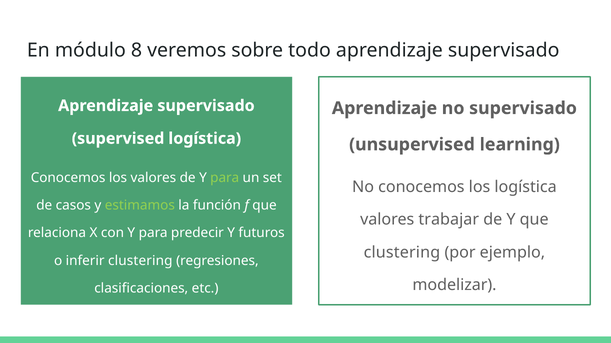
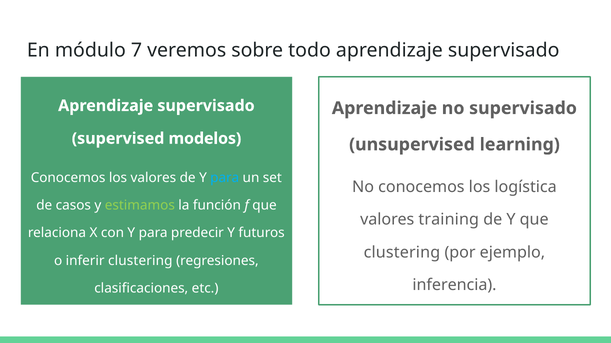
8: 8 -> 7 (137, 50)
supervised logística: logística -> modelos (205, 139)
para colour: light green -> light blue (225, 178)
trabajar: trabajar -> training (449, 220)
modelizar: modelizar -> inferencia (454, 286)
